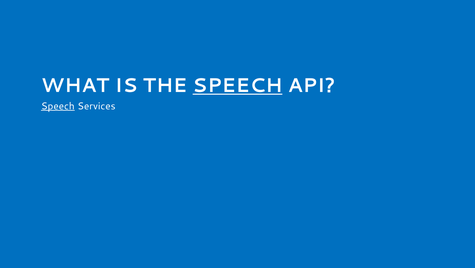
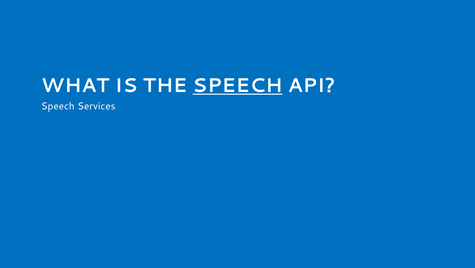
Speech underline: present -> none (58, 106)
